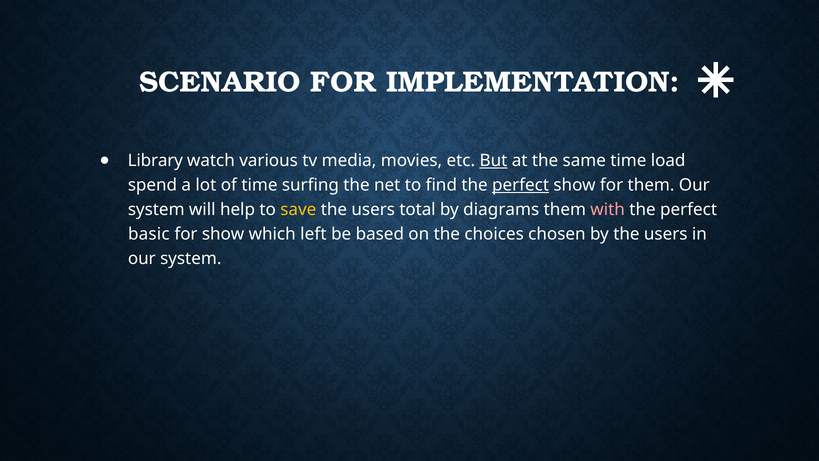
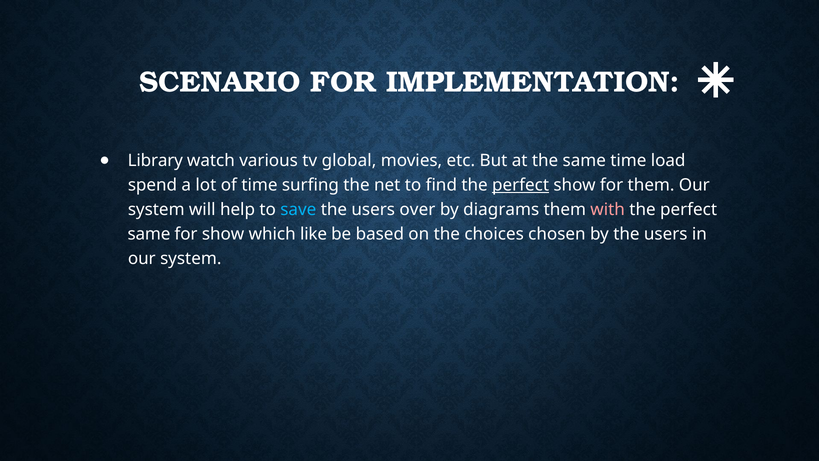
media: media -> global (349, 160)
But underline: present -> none (493, 160)
save colour: yellow -> light blue (298, 210)
total: total -> over (417, 210)
basic: basic -> same (149, 234)
left: left -> like (314, 234)
